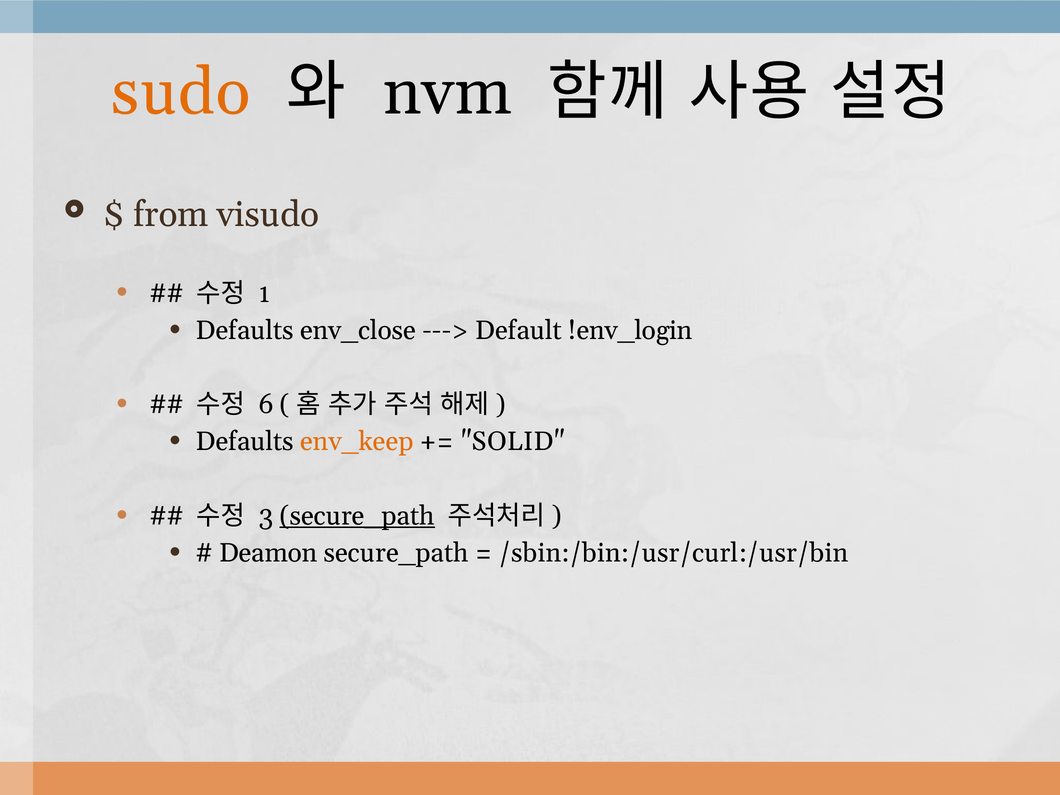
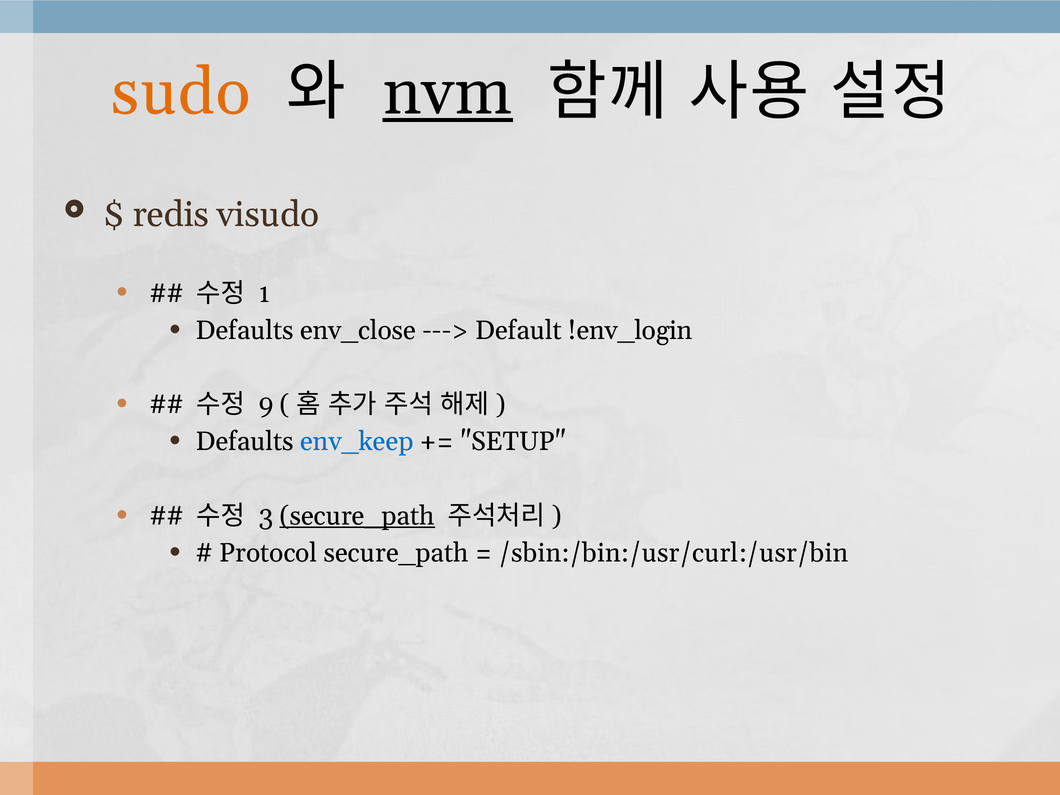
nvm underline: none -> present (447, 92)
from: from -> redis (171, 214)
6: 6 -> 9 (266, 405)
env_keep colour: orange -> blue (357, 442)
SOLID: SOLID -> SETUP (513, 442)
Deamon: Deamon -> Protocol (268, 553)
